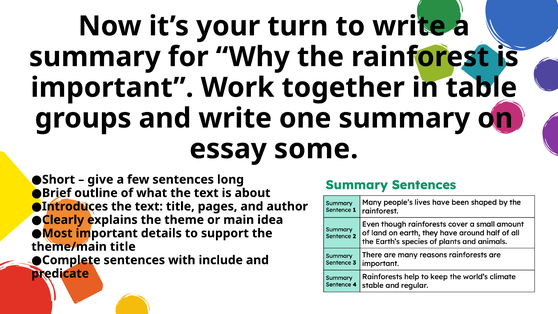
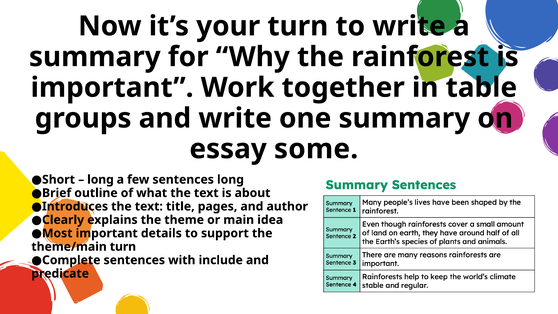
give: give -> long (101, 180)
theme/main title: title -> turn (123, 247)
